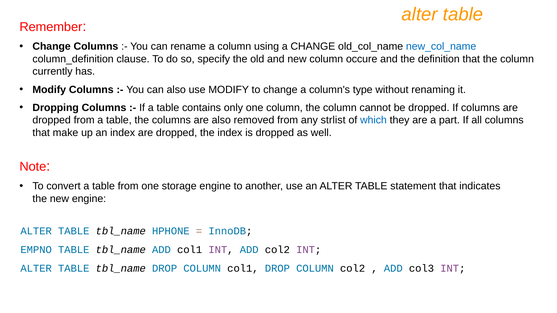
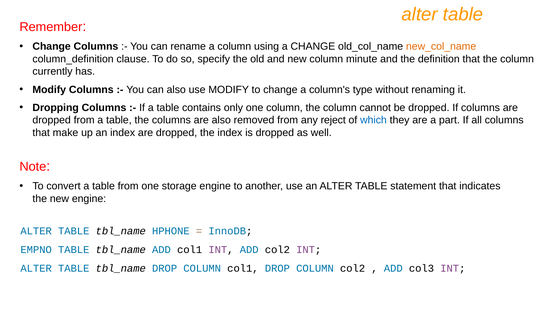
new_col_name colour: blue -> orange (441, 47)
occure: occure -> minute (362, 59)
strlist: strlist -> reject (333, 120)
